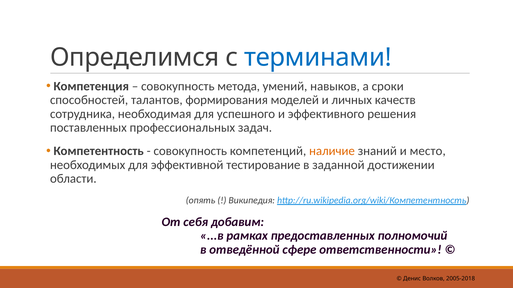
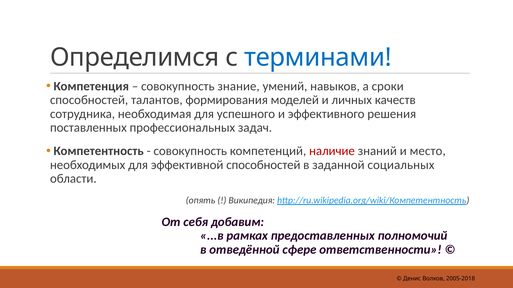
метода: метода -> знание (239, 86)
наличие colour: orange -> red (332, 151)
эффективной тестирование: тестирование -> способностей (263, 165)
достижении: достижении -> социальных (401, 165)
